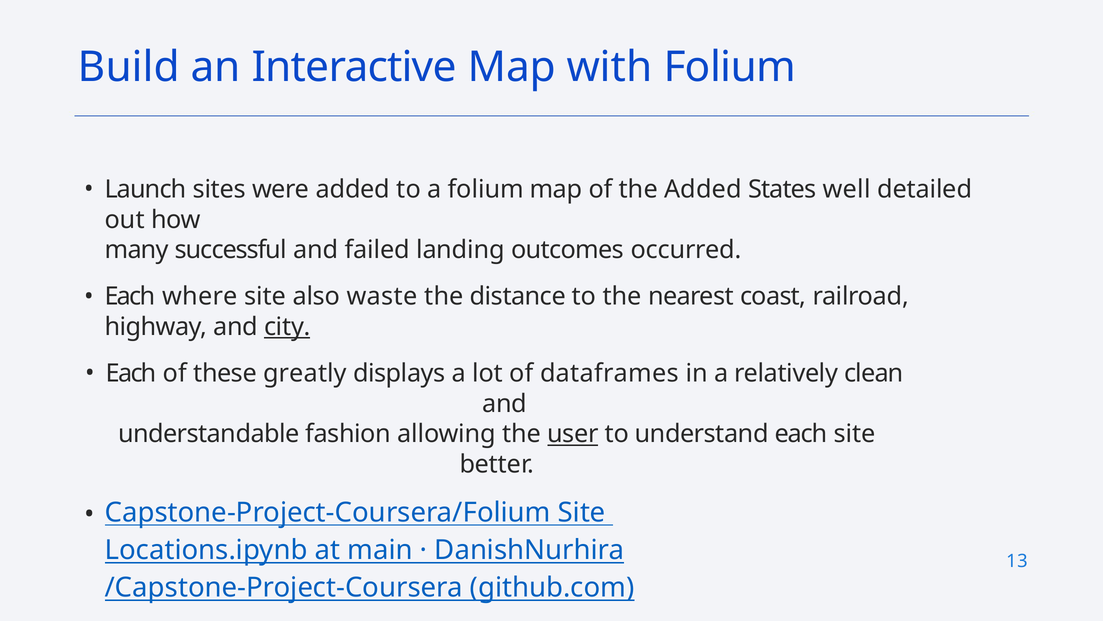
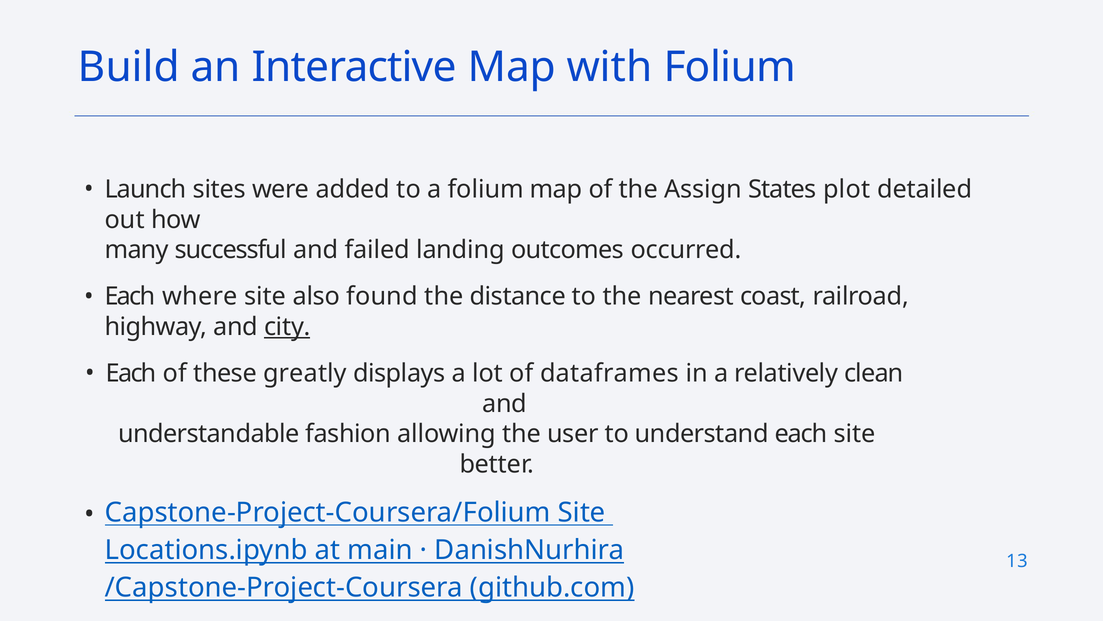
the Added: Added -> Assign (703, 189)
well: well -> plot (847, 189)
waste: waste -> found (382, 296)
user underline: present -> none (573, 434)
